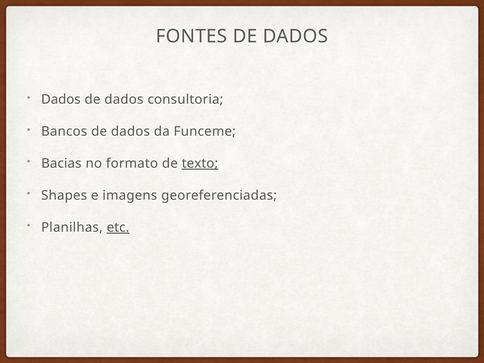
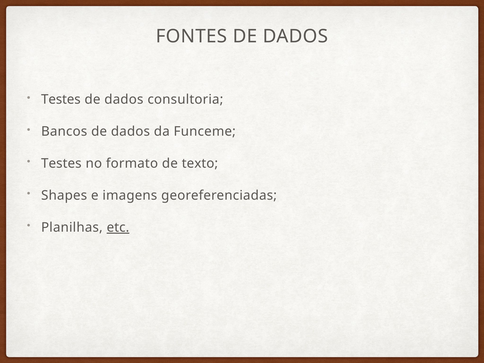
Dados: Dados -> Testes (61, 100)
Bacias: Bacias -> Testes (61, 164)
texto underline: present -> none (200, 164)
